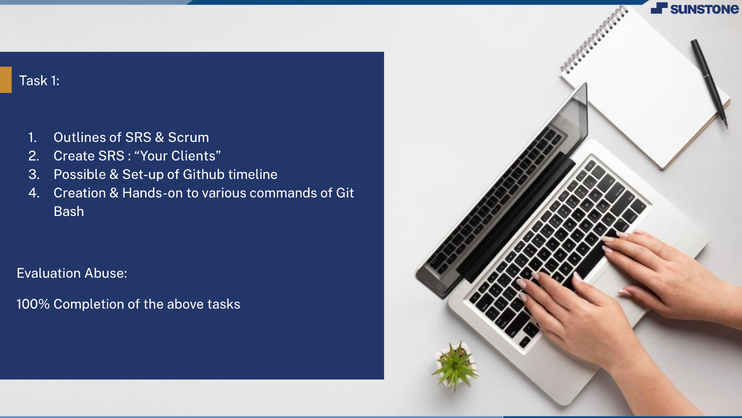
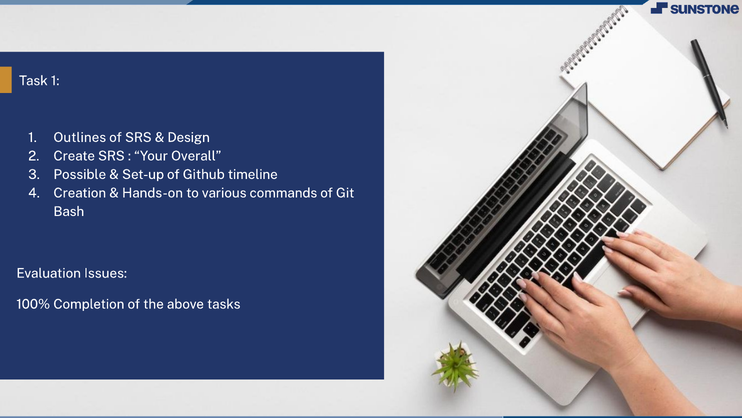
Scrum: Scrum -> Design (189, 137)
Clients: Clients -> Overall (196, 156)
Abuse: Abuse -> Issues (106, 273)
